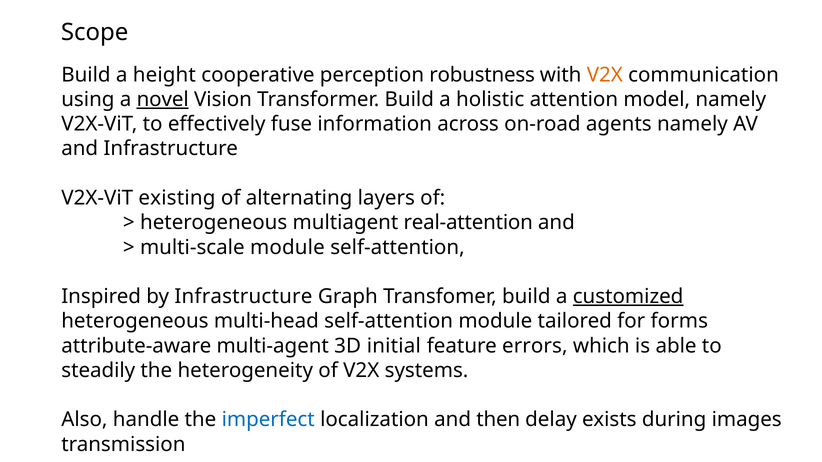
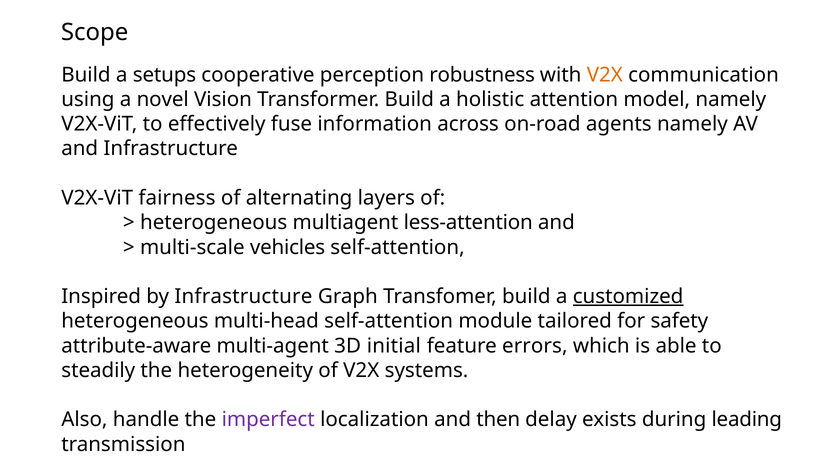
height: height -> setups (164, 75)
novel underline: present -> none (163, 99)
existing: existing -> fairness (177, 198)
real-attention: real-attention -> less-attention (468, 223)
multi-scale module: module -> vehicles (288, 247)
forms: forms -> safety (679, 321)
imperfect colour: blue -> purple (268, 420)
images: images -> leading (747, 420)
